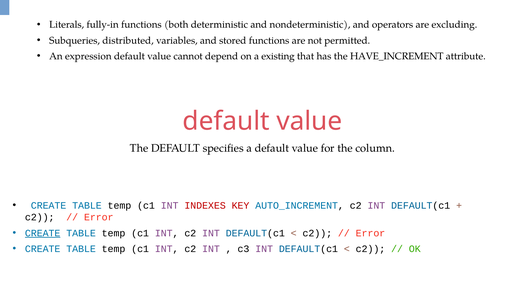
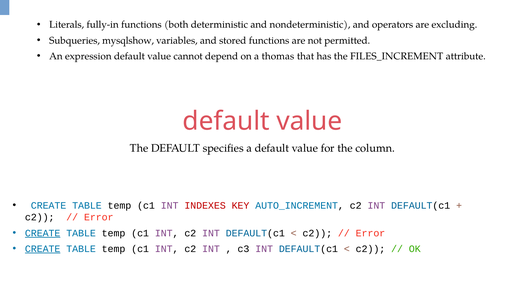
distributed: distributed -> mysqlshow (128, 40)
existing: existing -> thomas (278, 56)
HAVE_INCREMENT: HAVE_INCREMENT -> FILES_INCREMENT (397, 56)
CREATE underline: none -> present (43, 249)
